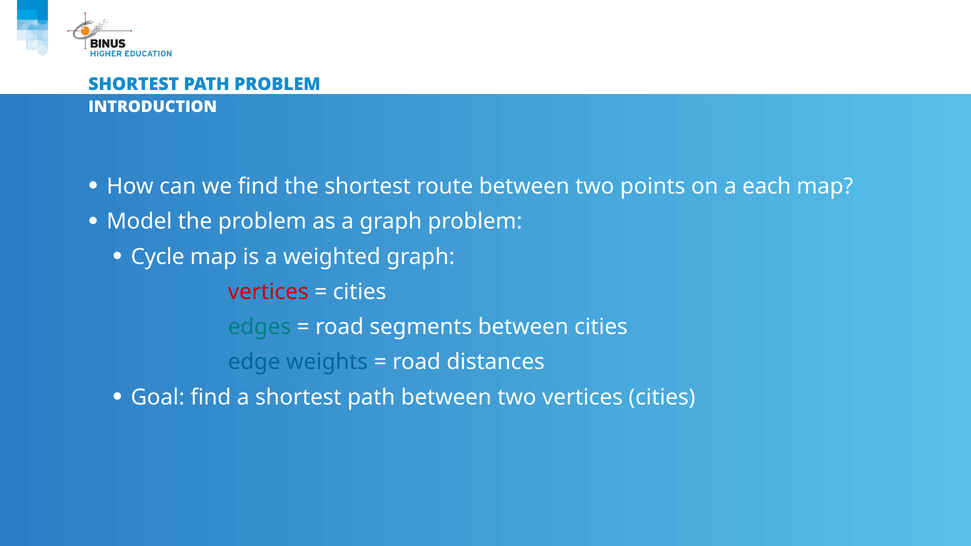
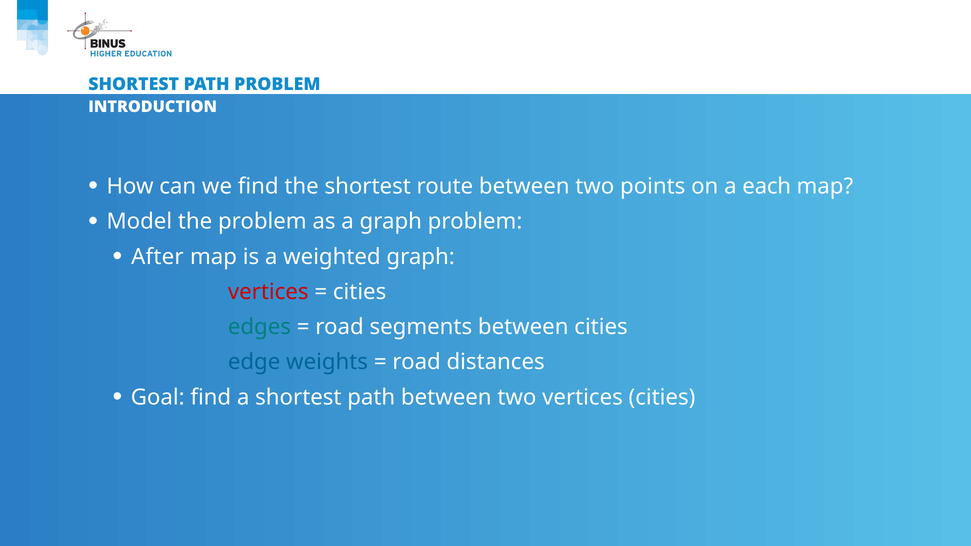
Cycle: Cycle -> After (157, 257)
